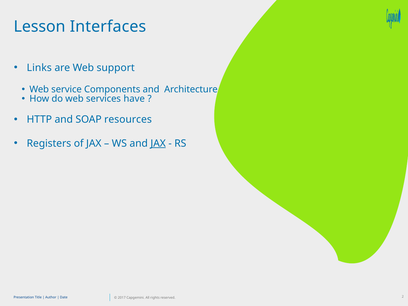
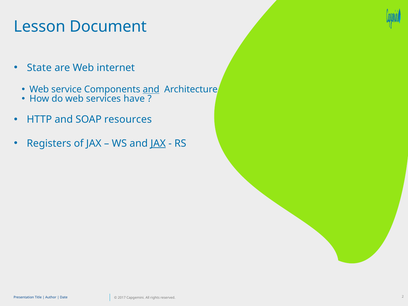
Interfaces: Interfaces -> Document (108, 27)
Links: Links -> State (39, 68)
support: support -> internet (116, 68)
and underline: none -> present (151, 89)
